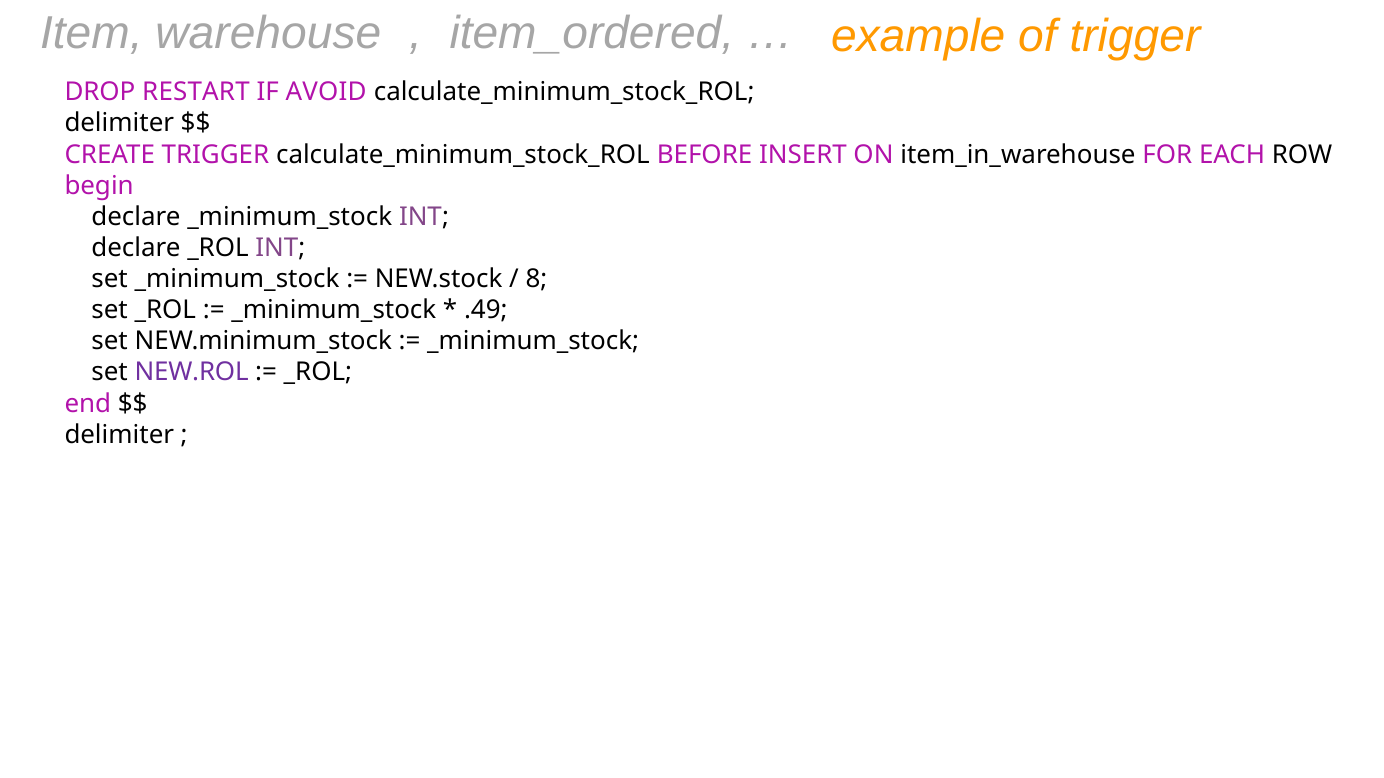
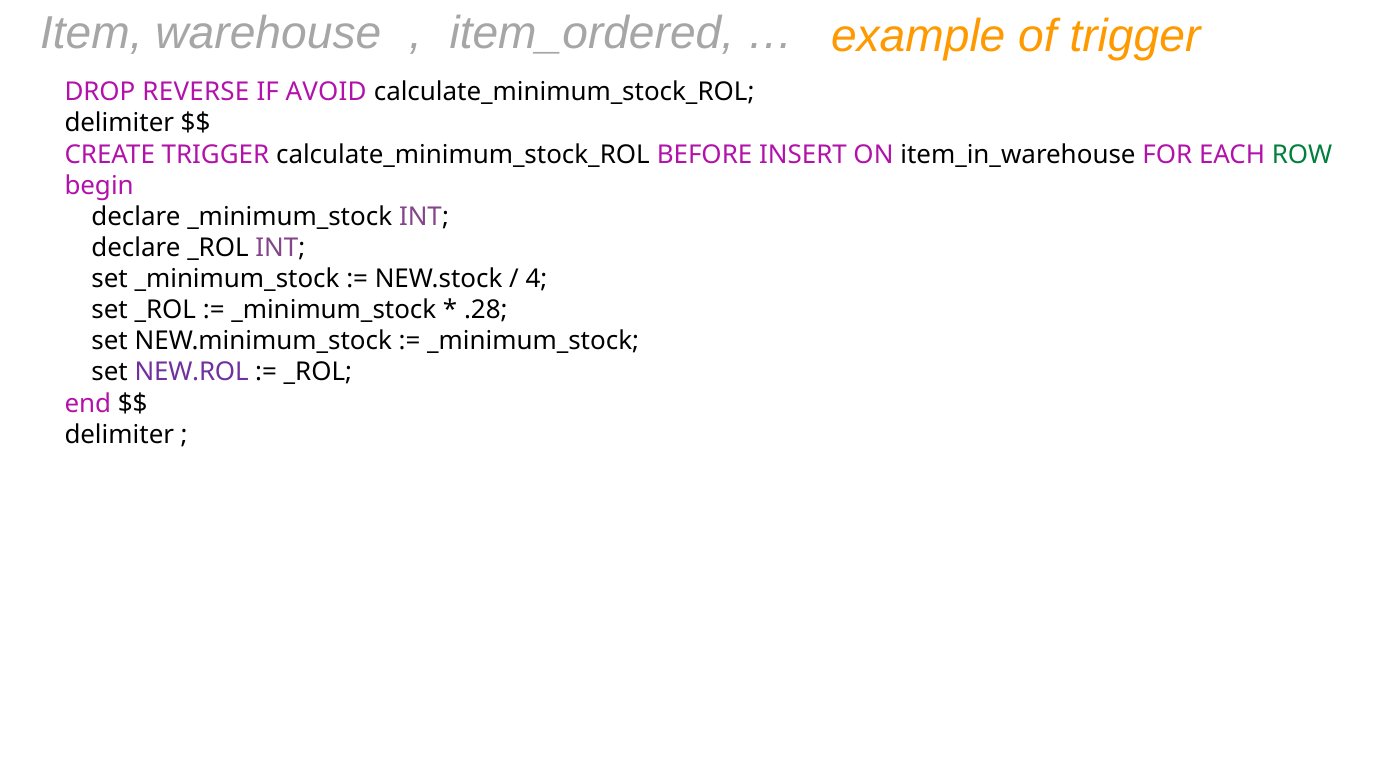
RESTART: RESTART -> REVERSE (196, 92)
ROW colour: black -> green (1302, 155)
8: 8 -> 4 (536, 279)
.49: .49 -> .28 (486, 310)
